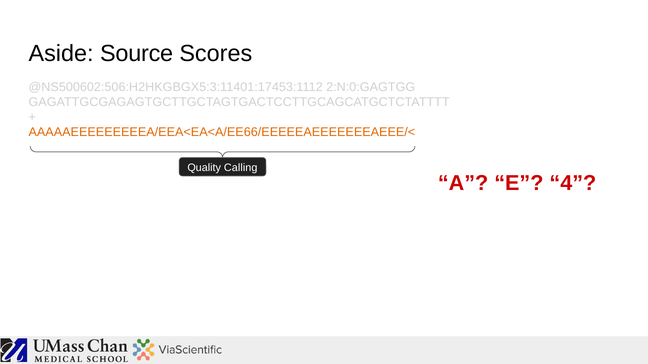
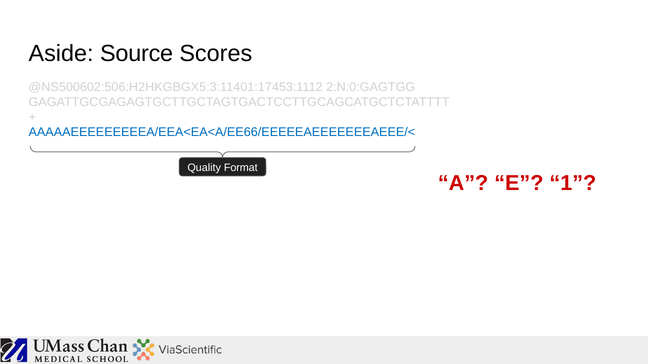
AAAAAEEEEEEEEEA/EEA<EA<A/EE66/EEEEEAEEEEEEEAEEE/< colour: orange -> blue (222, 132)
Calling: Calling -> Format (241, 168)
4: 4 -> 1 (573, 184)
